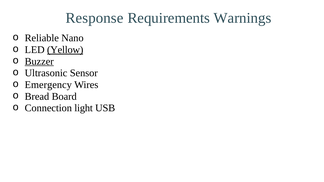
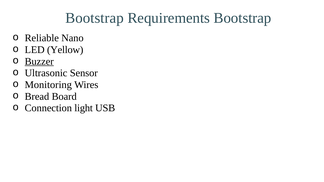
Response: Response -> Bootstrap (95, 18)
Requirements Warnings: Warnings -> Bootstrap (243, 18)
Yellow underline: present -> none (65, 50)
Emergency: Emergency -> Monitoring (48, 85)
